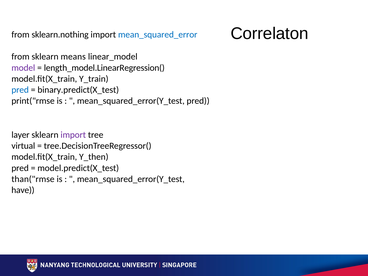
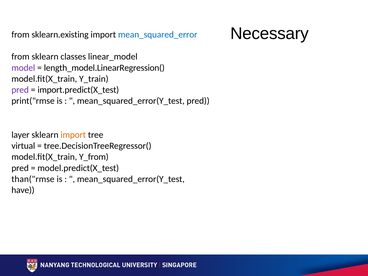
Correlaton: Correlaton -> Necessary (270, 34)
sklearn.nothing: sklearn.nothing -> sklearn.existing (60, 35)
means: means -> classes (73, 57)
pred colour: blue -> purple (20, 90)
binary.predict(X_test: binary.predict(X_test -> import.predict(X_test (78, 90)
import colour: purple -> orange (73, 135)
Y_then: Y_then -> Y_from (94, 157)
